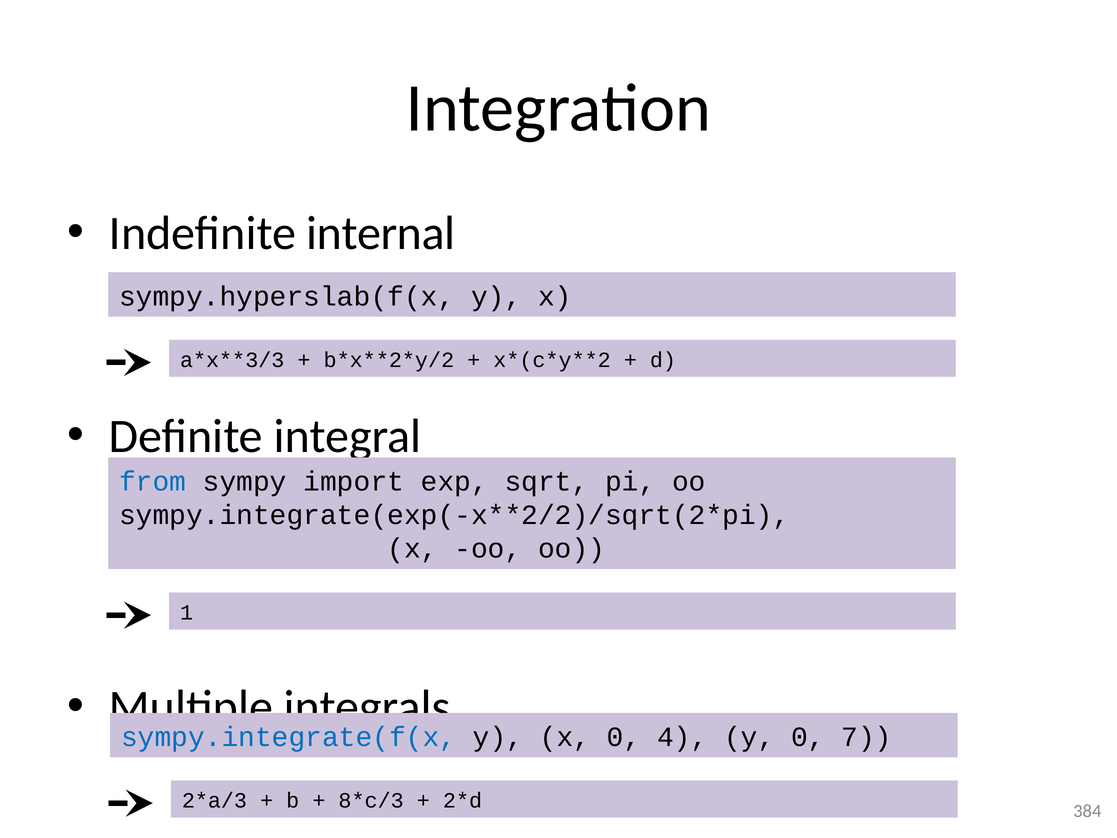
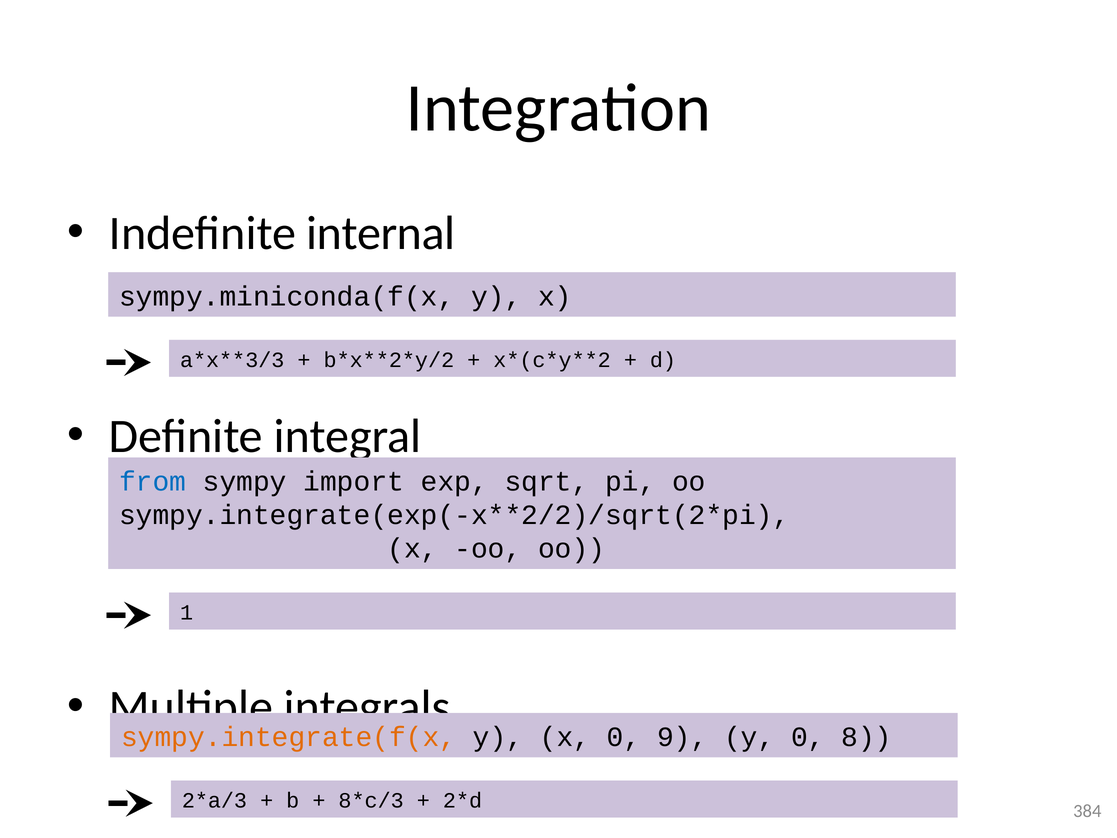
sympy.hyperslab(f(x: sympy.hyperslab(f(x -> sympy.miniconda(f(x (287, 296)
sympy.integrate(f(x colour: blue -> orange (289, 737)
4: 4 -> 9 (682, 737)
7: 7 -> 8 (867, 737)
